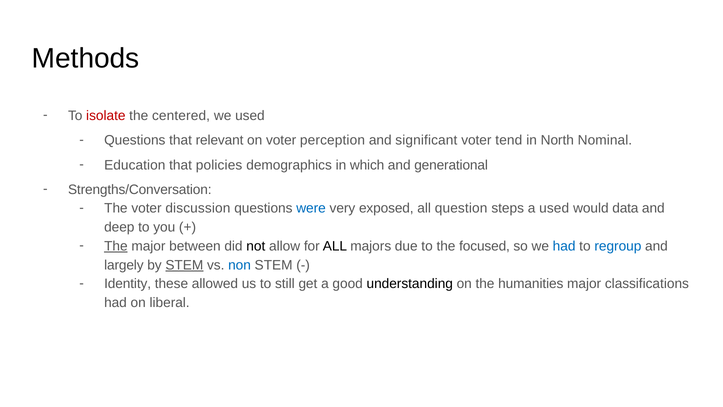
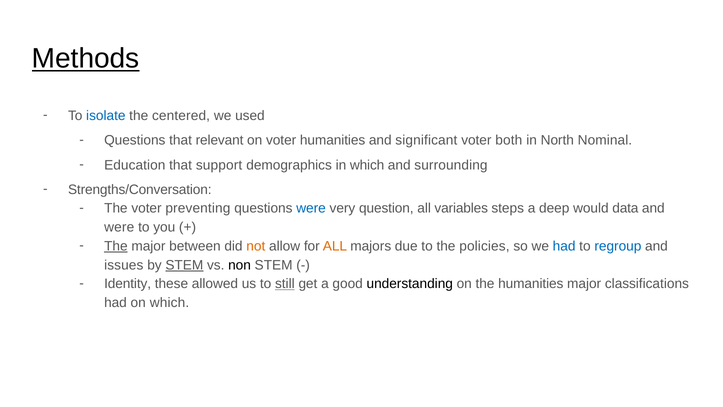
Methods underline: none -> present (86, 59)
isolate colour: red -> blue (106, 116)
voter perception: perception -> humanities (333, 140)
tend: tend -> both (509, 140)
policies: policies -> support (219, 165)
generational: generational -> surrounding (451, 165)
discussion: discussion -> preventing (198, 208)
exposed: exposed -> question (386, 208)
question: question -> variables (461, 208)
a used: used -> deep (554, 208)
deep: deep -> were (119, 227)
not colour: black -> orange (256, 246)
ALL colour: black -> orange (335, 246)
focused: focused -> policies (484, 246)
largely: largely -> issues (124, 265)
non colour: blue -> black (240, 265)
still underline: none -> present (285, 284)
on liberal: liberal -> which (170, 303)
